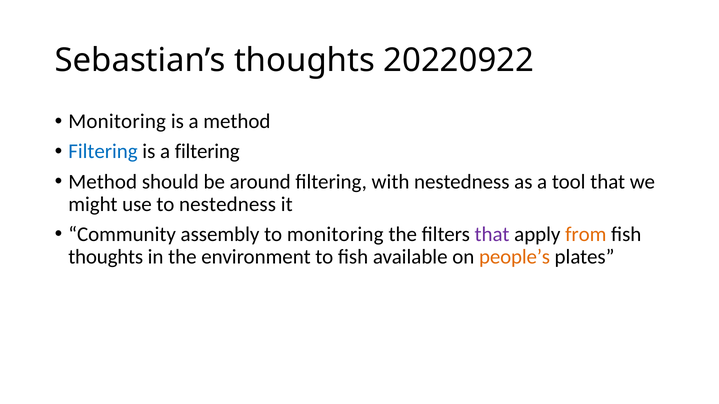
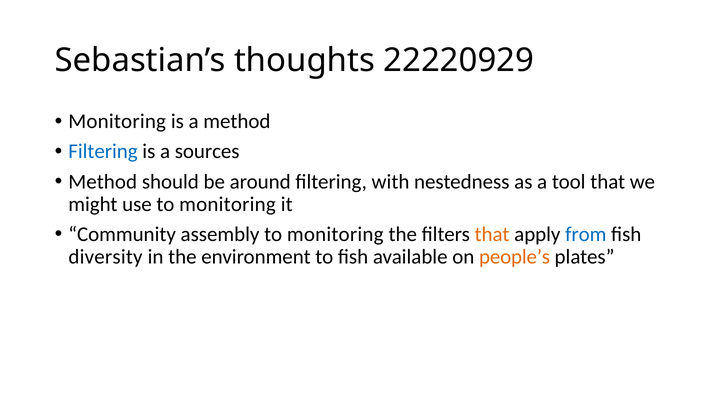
20220922: 20220922 -> 22220929 (459, 60)
a filtering: filtering -> sources (207, 152)
use to nestedness: nestedness -> monitoring (227, 205)
that colour: purple -> orange (492, 235)
from colour: orange -> blue (586, 235)
thoughts: thoughts -> diversity (106, 257)
